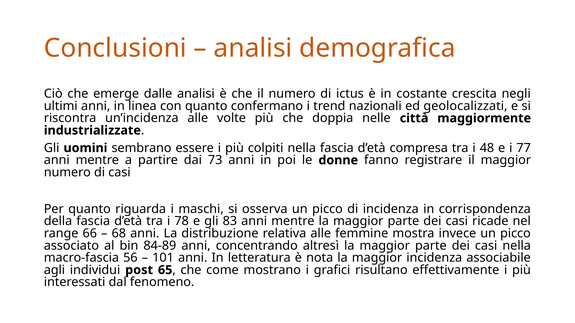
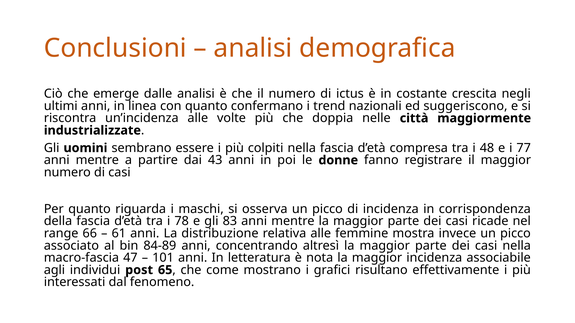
geolocalizzati: geolocalizzati -> suggeriscono (466, 106)
73: 73 -> 43 (215, 160)
68: 68 -> 61 (119, 234)
56: 56 -> 47 (130, 258)
